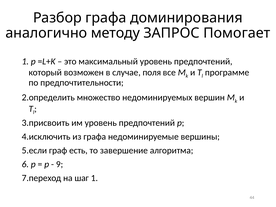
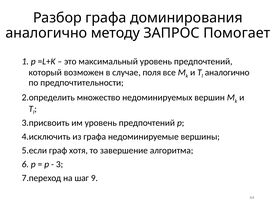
программе: программе -> аналогично (227, 72)
есть: есть -> хотя (78, 150)
9: 9 -> 3 (60, 164)
шаг 1: 1 -> 9 (94, 178)
